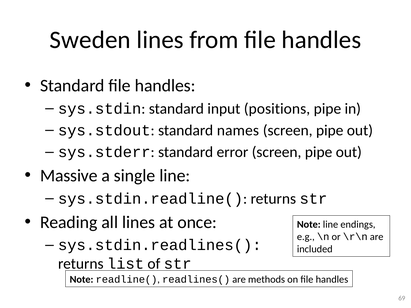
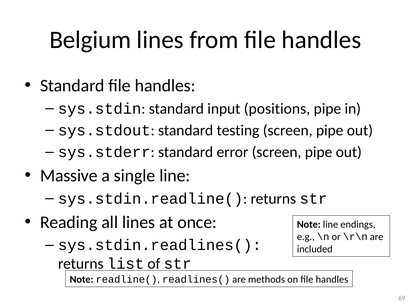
Sweden: Sweden -> Belgium (90, 40)
names: names -> testing (238, 130)
